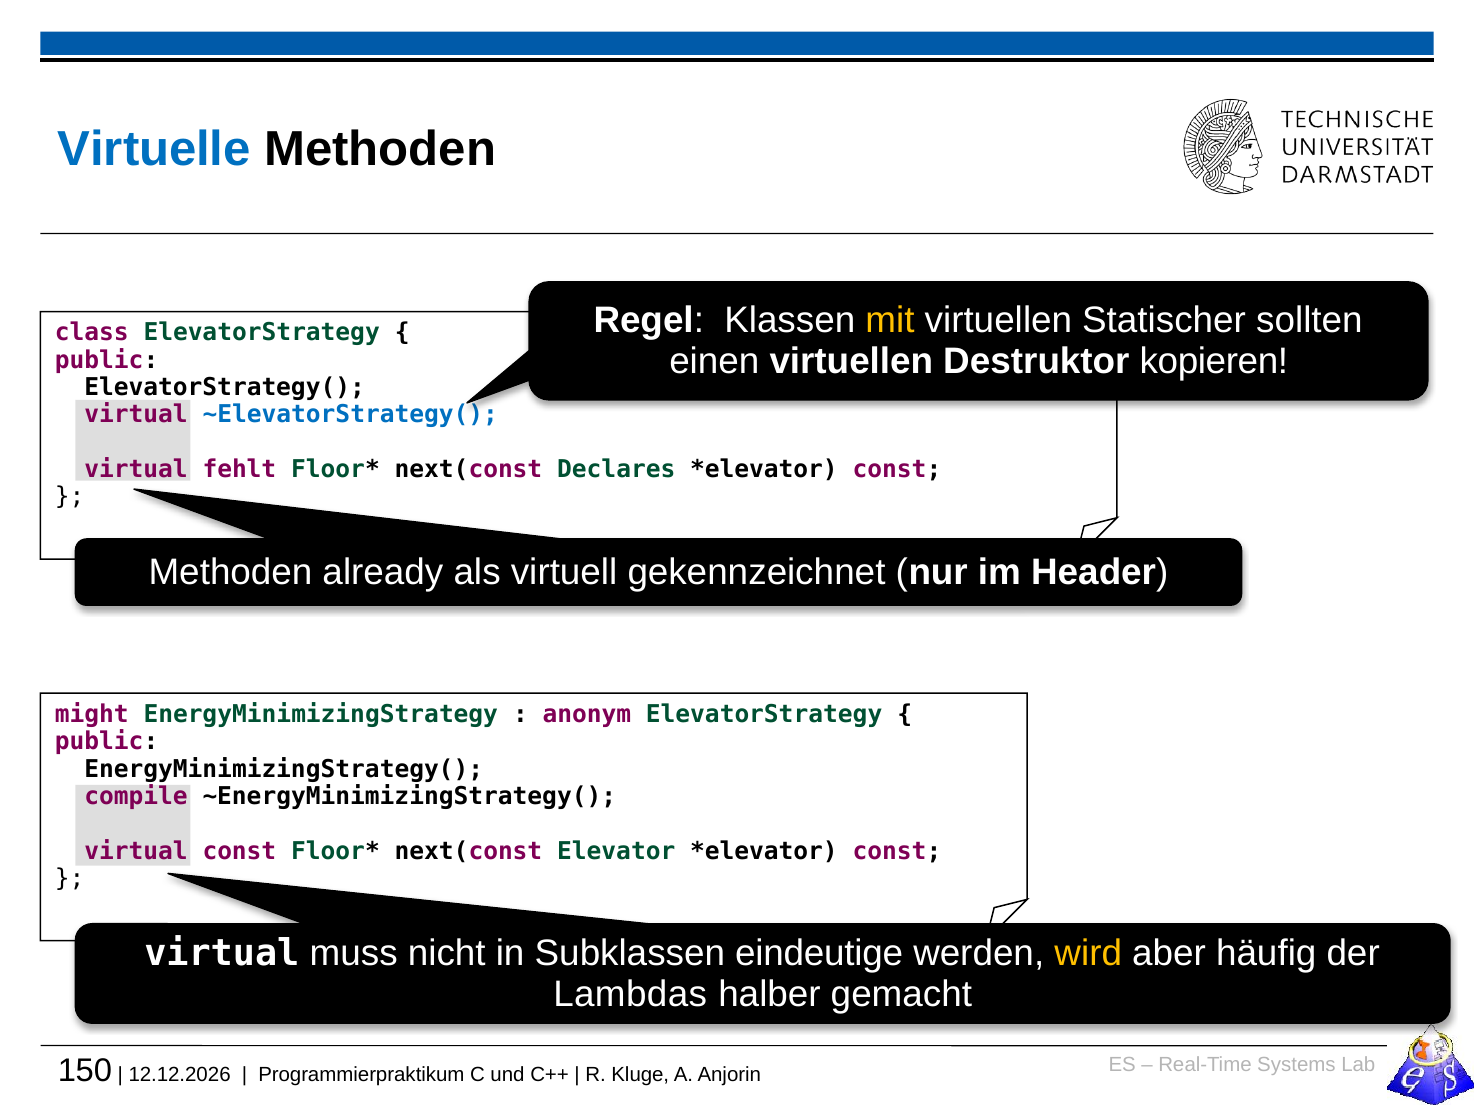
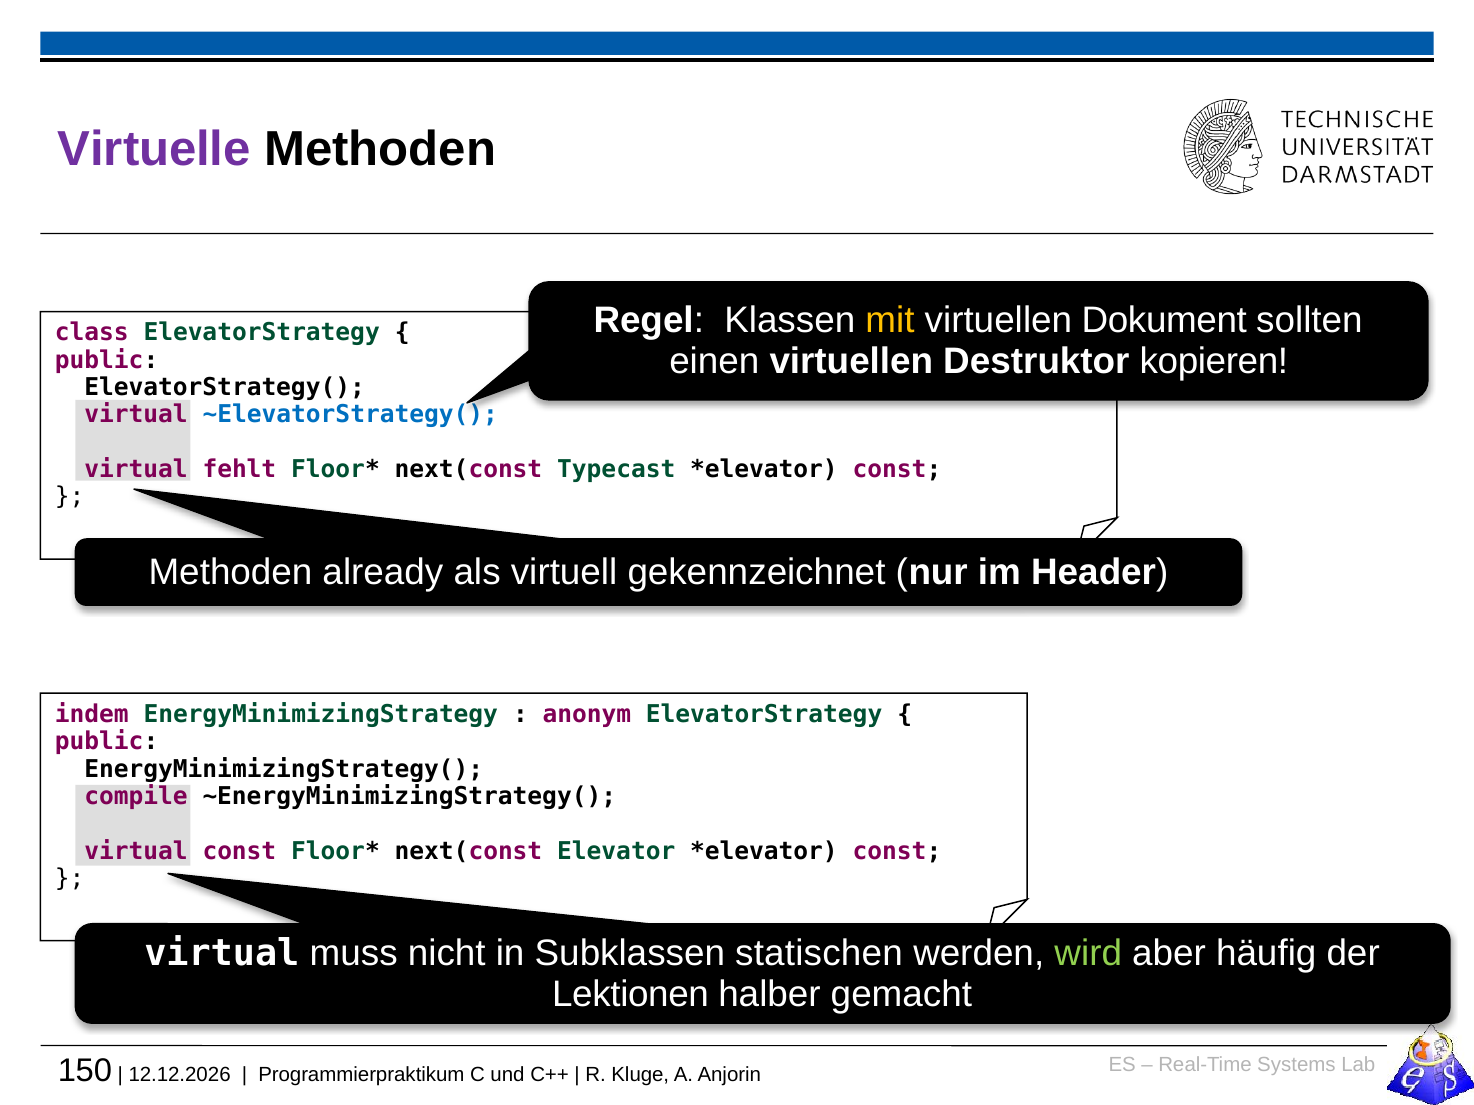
Virtuelle colour: blue -> purple (154, 150)
Statischer: Statischer -> Dokument (1164, 321)
Declares: Declares -> Typecast (616, 470)
might: might -> indem (92, 715)
eindeutige: eindeutige -> statischen (819, 953)
wird colour: yellow -> light green (1088, 953)
Lambdas: Lambdas -> Lektionen (631, 995)
